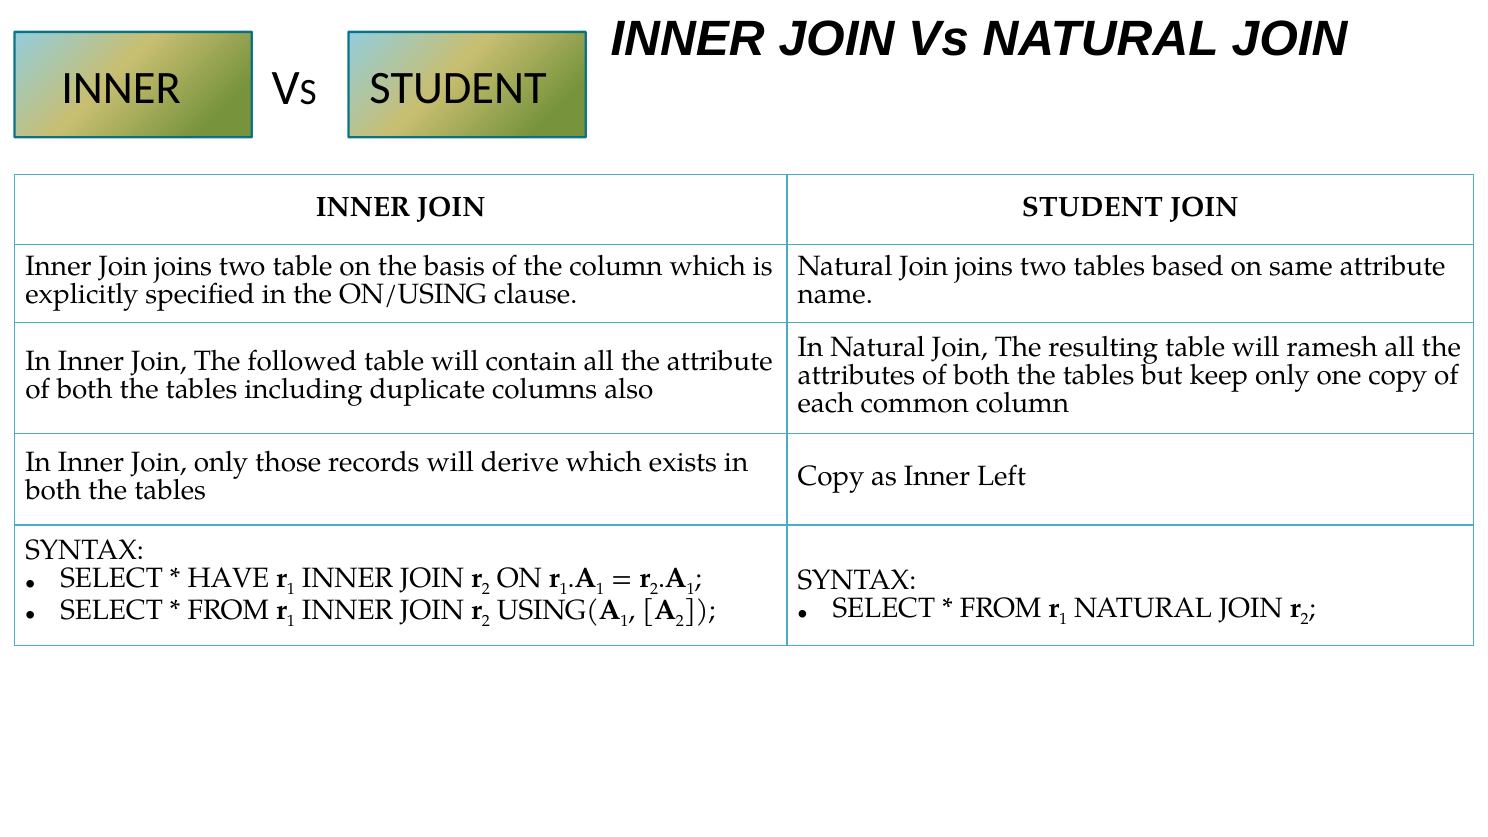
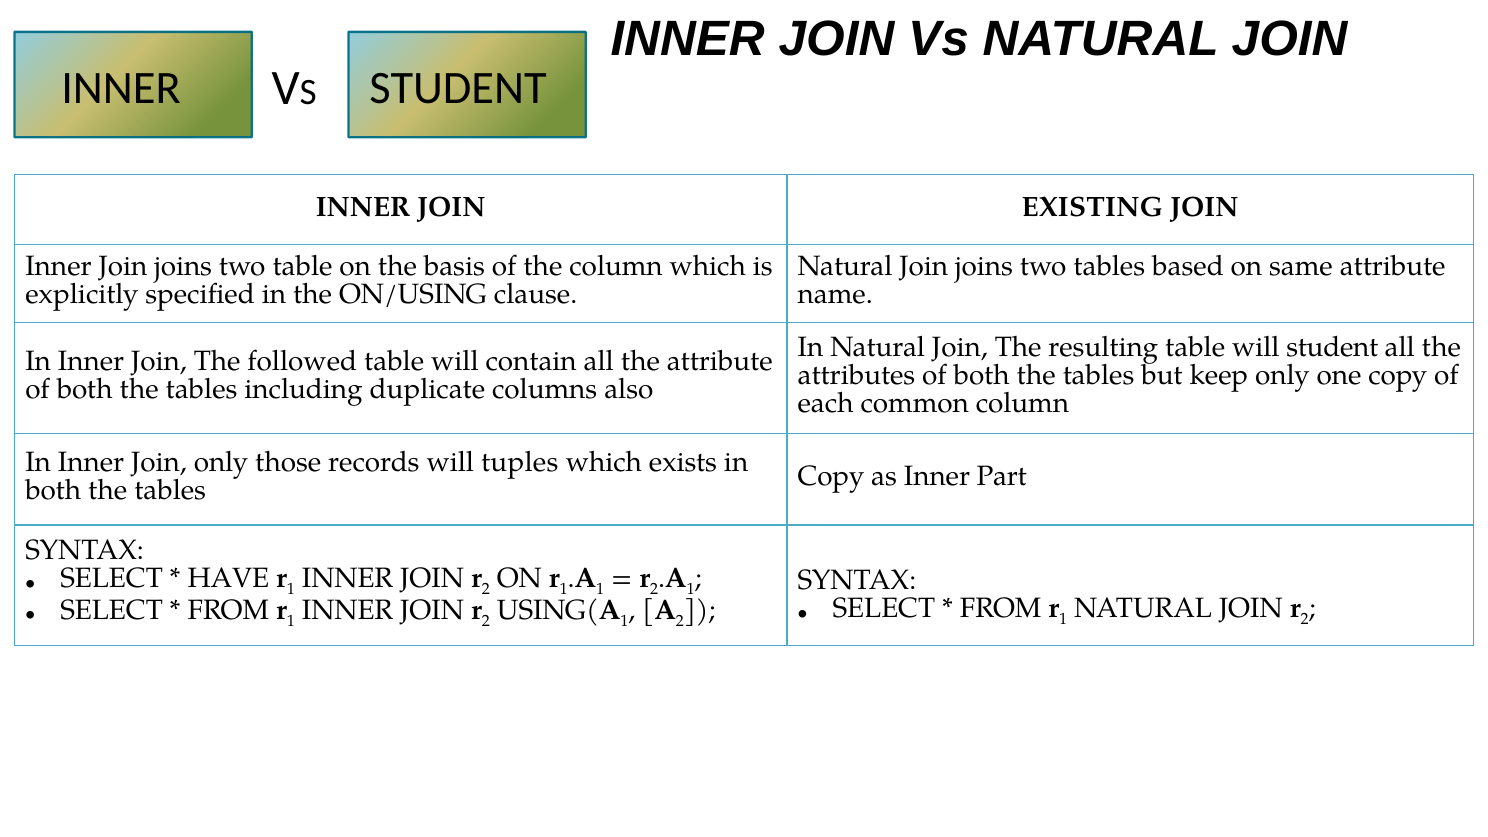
STUDENT: STUDENT -> EXISTING (1092, 207)
will ramesh: ramesh -> student (1332, 347)
derive: derive -> tuples (520, 462)
Left: Left -> Part (1002, 476)
